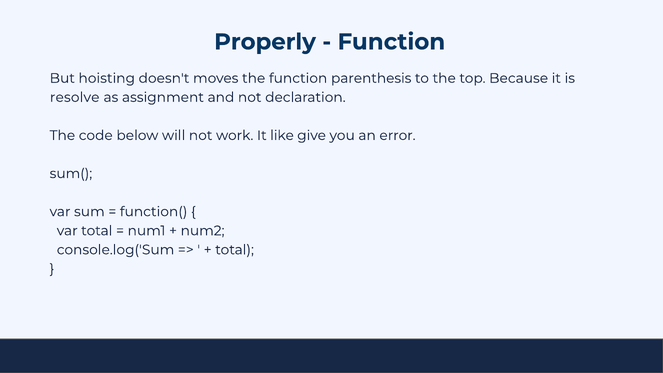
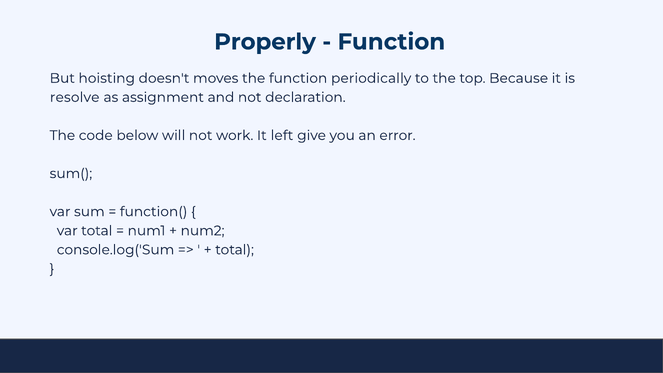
parenthesis: parenthesis -> periodically (371, 78)
like: like -> left (282, 135)
